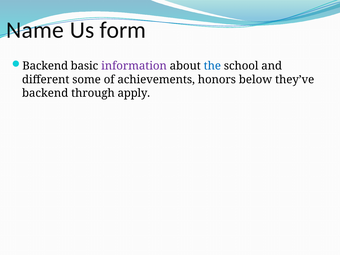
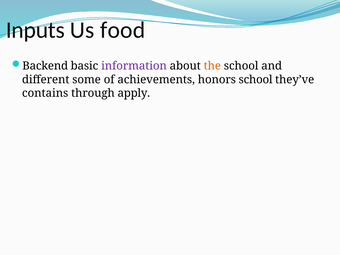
Name: Name -> Inputs (35, 30)
form: form -> food (123, 30)
the colour: blue -> orange (212, 66)
honors below: below -> school (256, 80)
backend: backend -> contains (45, 93)
